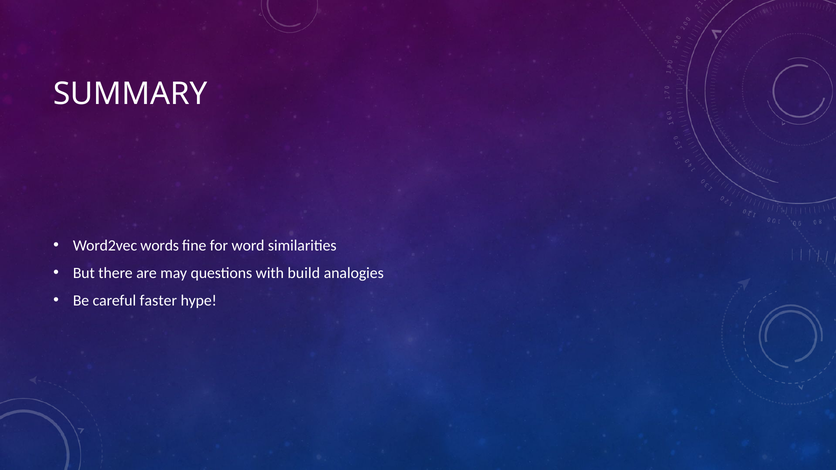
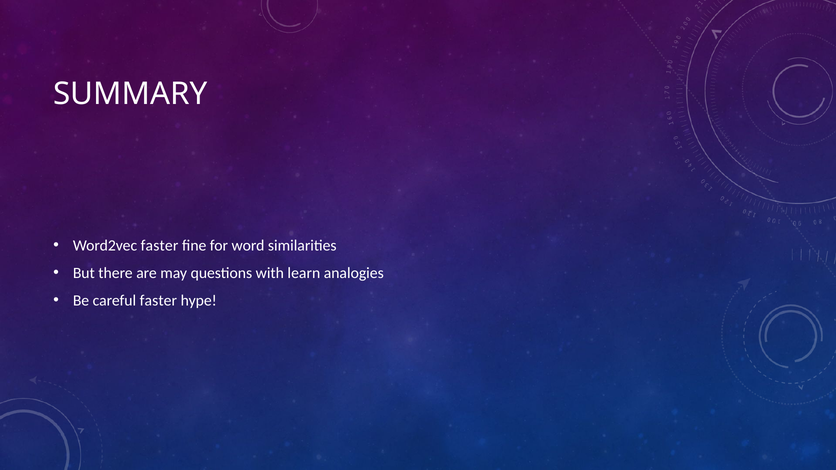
Word2vec words: words -> faster (160, 246)
build: build -> learn (304, 273)
